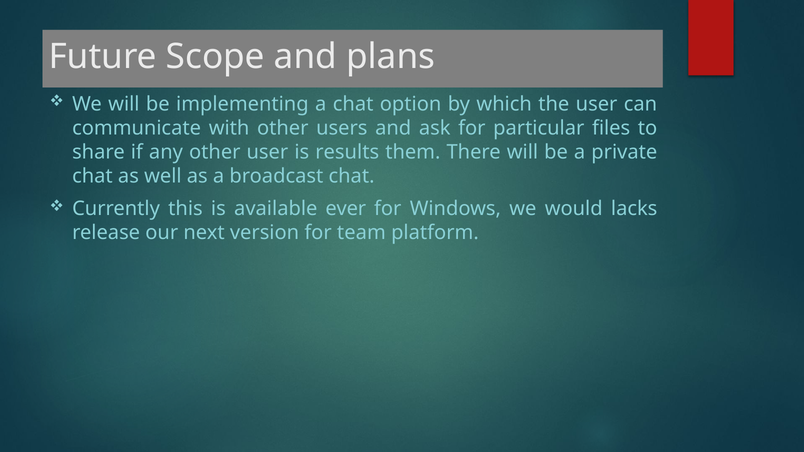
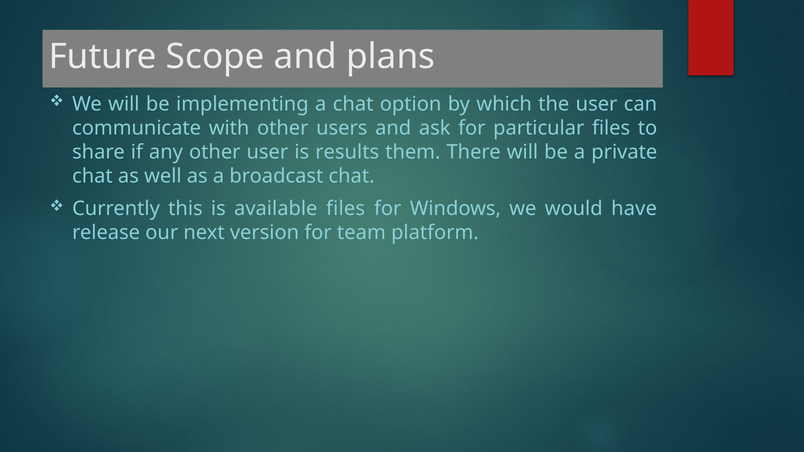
available ever: ever -> files (346, 209)
lacks: lacks -> have (634, 209)
